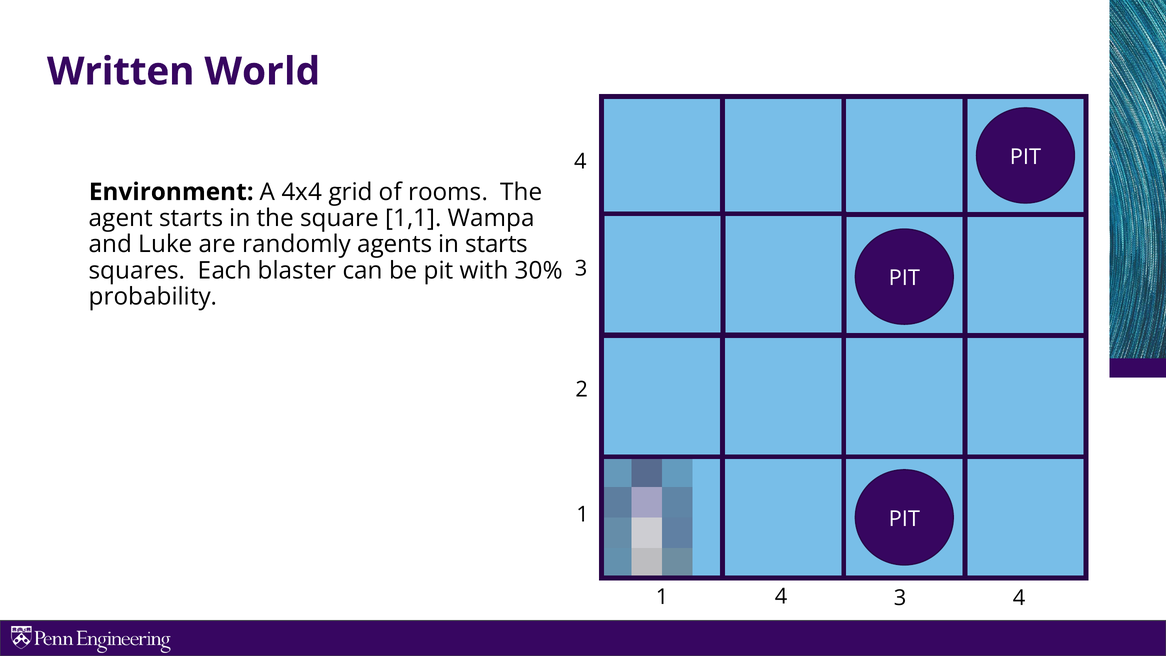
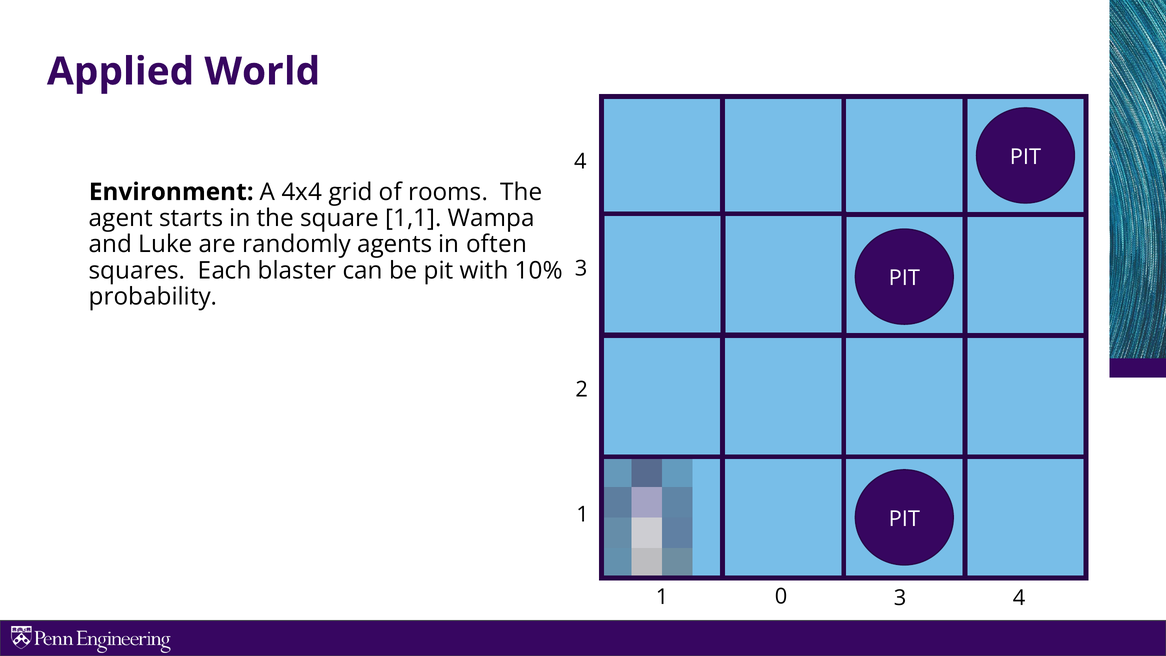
Written: Written -> Applied (121, 72)
in starts: starts -> often (496, 244)
30%: 30% -> 10% (539, 271)
1 4: 4 -> 0 (781, 597)
